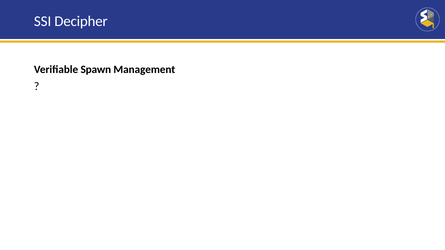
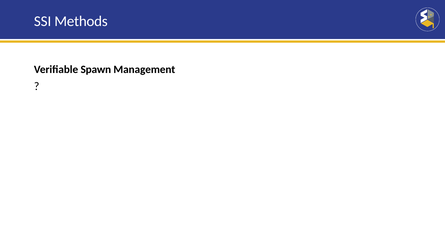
Decipher: Decipher -> Methods (81, 21)
